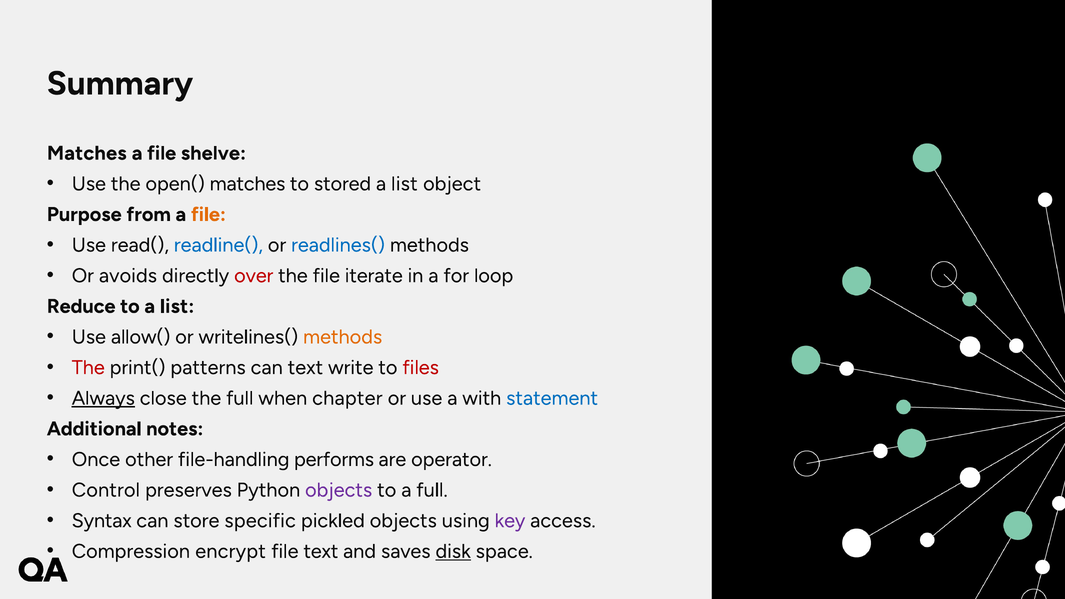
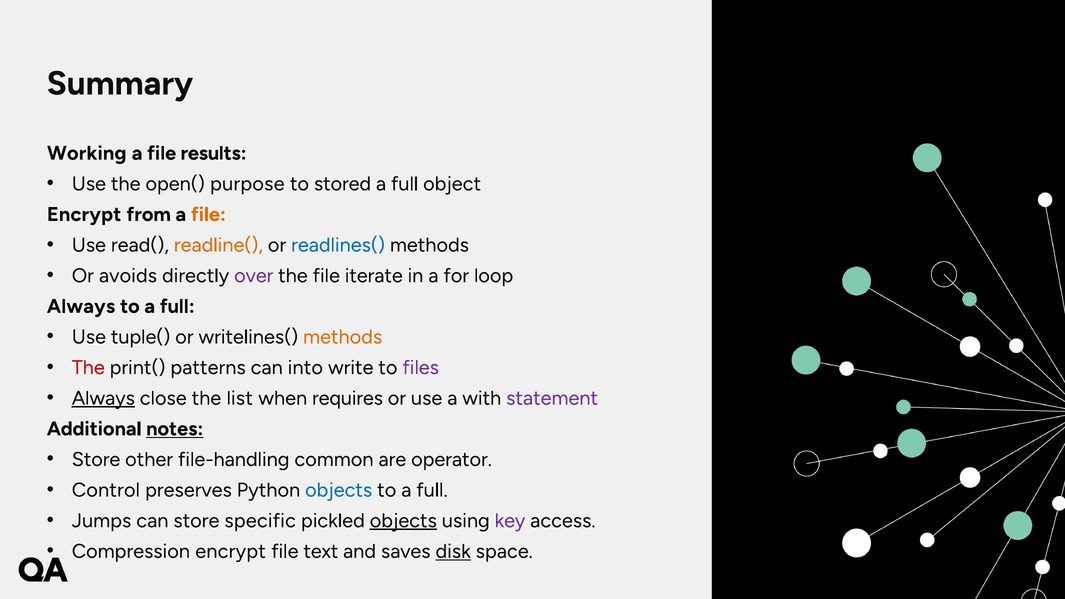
Matches: Matches -> Working (87, 153)
shelve: shelve -> results (214, 153)
open( matches: matches -> purpose (247, 184)
list: list -> full (405, 184)
Purpose: Purpose -> Encrypt (84, 214)
readline( colour: blue -> orange (218, 245)
over colour: red -> purple (254, 276)
Reduce: Reduce -> Always (81, 306)
list: list -> full (177, 306)
allow(: allow( -> tuple( (141, 337)
can text: text -> into (305, 368)
files colour: red -> purple (421, 368)
the full: full -> list (240, 398)
chapter: chapter -> requires (347, 398)
statement colour: blue -> purple (552, 398)
notes underline: none -> present (175, 429)
Once: Once -> Store (96, 459)
performs: performs -> common (334, 459)
objects colour: purple -> blue (339, 490)
Syntax: Syntax -> Jumps (102, 521)
objects underline: none -> present (403, 521)
